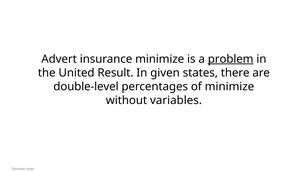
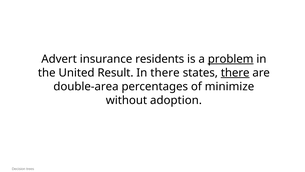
insurance minimize: minimize -> residents (160, 59)
In given: given -> there (165, 73)
there underline: none -> present (235, 73)
double-level: double-level -> double-area (86, 86)
variables: variables -> adoption (176, 100)
